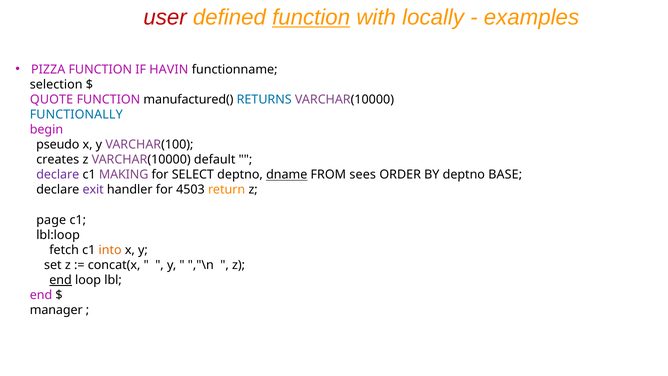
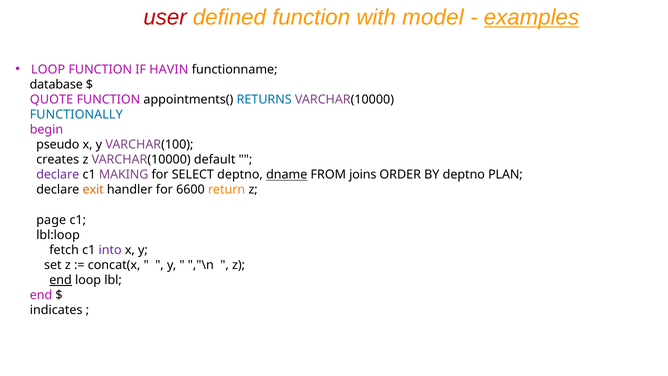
function underline: present -> none (311, 17)
locally: locally -> model (433, 17)
examples underline: none -> present (531, 17)
PIZZA: PIZZA -> LOOP (48, 69)
selection: selection -> database (56, 84)
manufactured(: manufactured( -> appointments( (188, 99)
sees: sees -> joins (363, 175)
BASE: BASE -> PLAN (505, 175)
exit colour: purple -> orange (93, 190)
4503: 4503 -> 6600 (190, 190)
into colour: orange -> purple (110, 250)
manager: manager -> indicates (56, 310)
